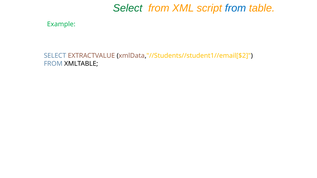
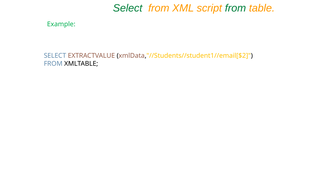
from colour: blue -> green (235, 8)
